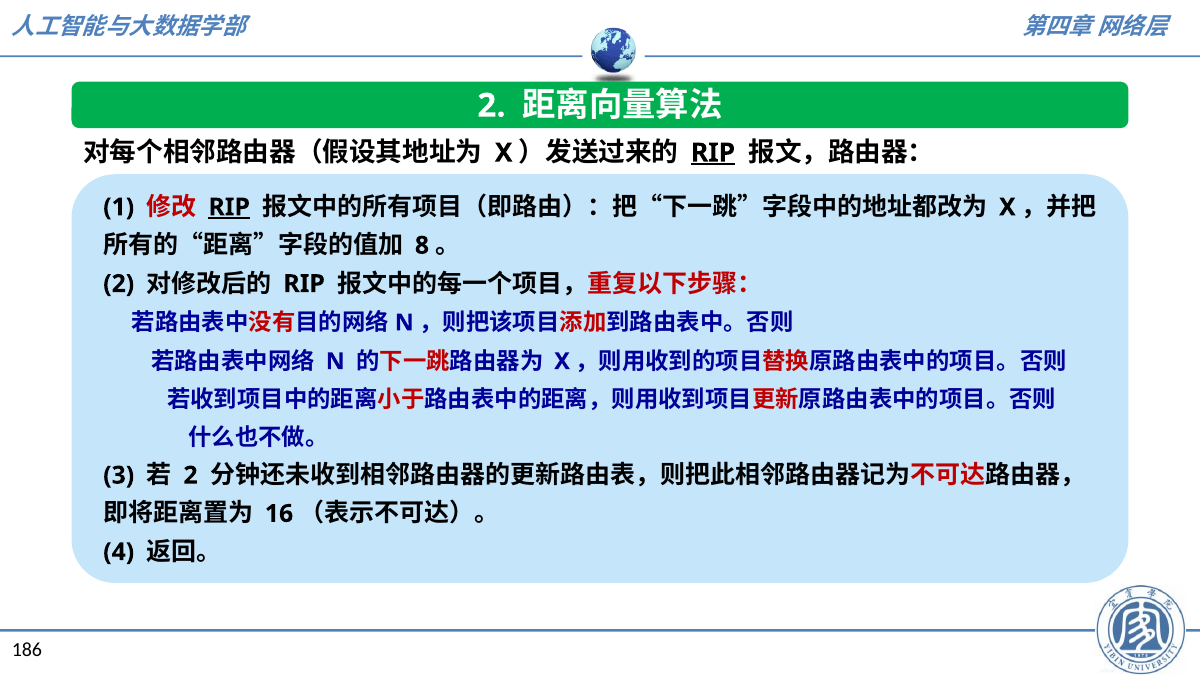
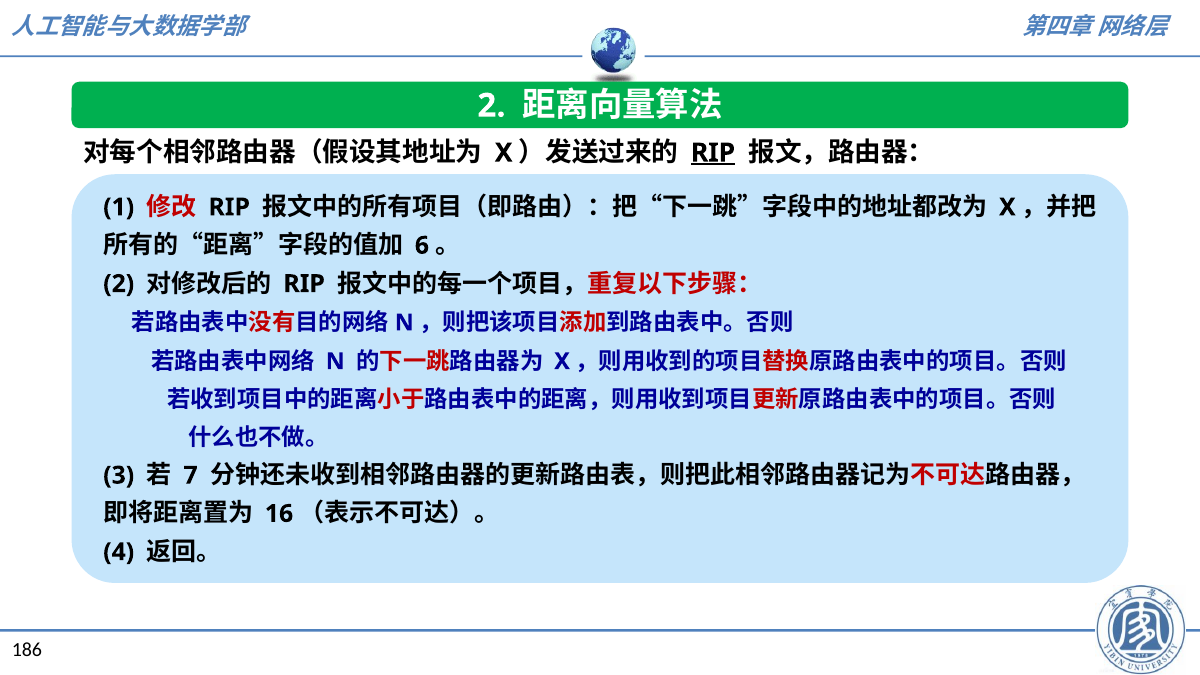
RIP underline: present -> none (229, 207)
8: 8 -> 6 (422, 246)
2: 2 -> 7 (191, 475)
